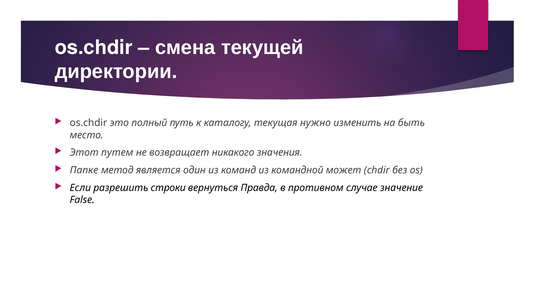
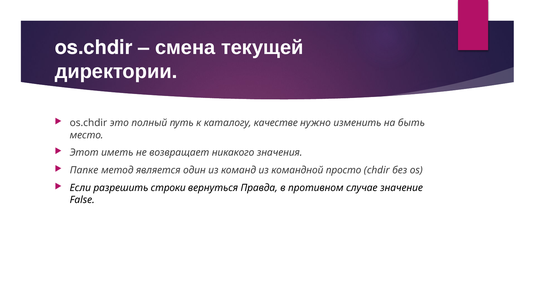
текущая: текущая -> качестве (276, 123)
путем: путем -> иметь (117, 153)
может: может -> просто (344, 170)
